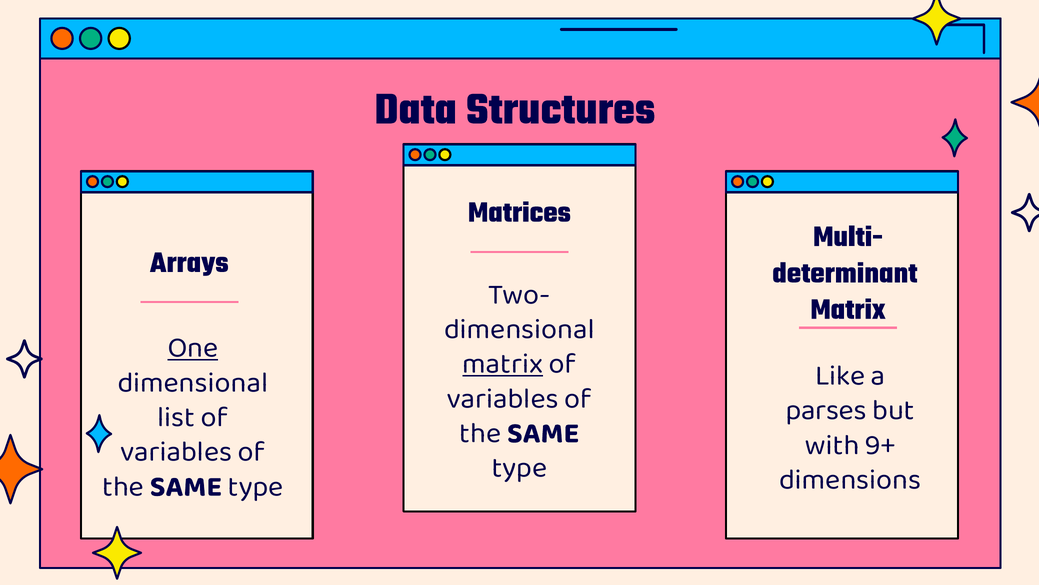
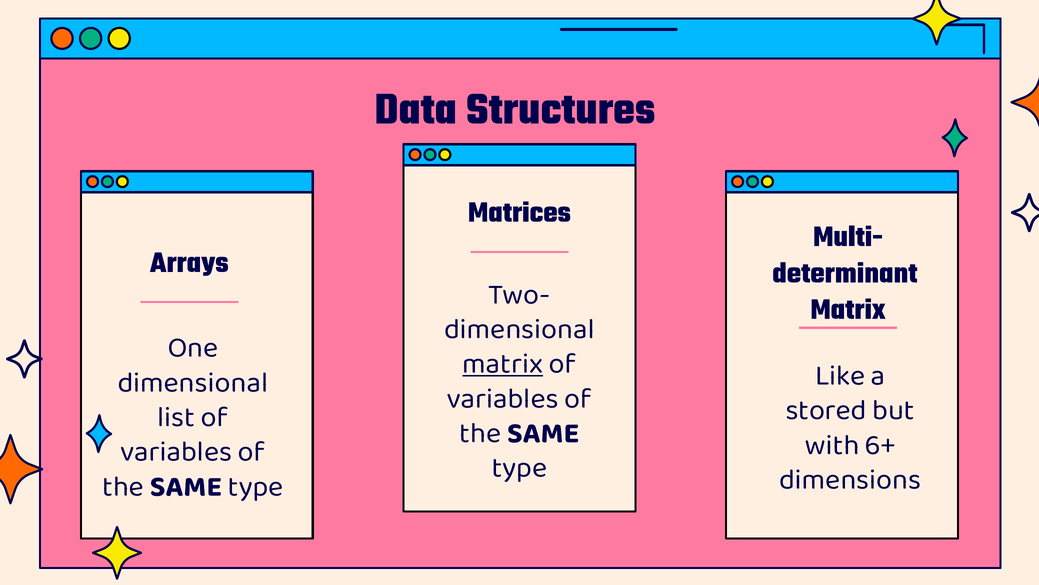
One underline: present -> none (193, 347)
parses: parses -> stored (826, 409)
9+: 9+ -> 6+ (881, 444)
